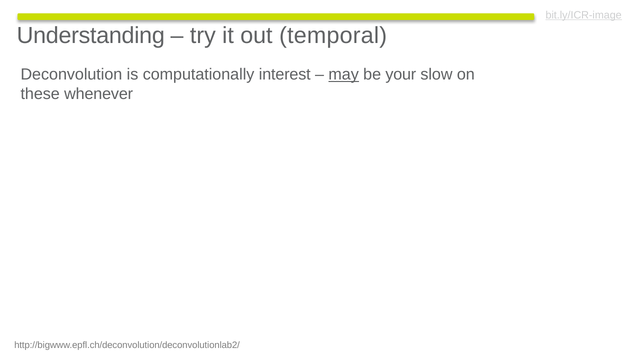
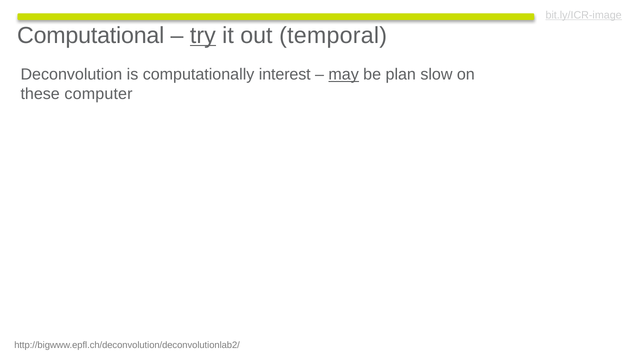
Understanding: Understanding -> Computational (91, 36)
try underline: none -> present (203, 36)
your: your -> plan (401, 74)
whenever: whenever -> computer (99, 94)
